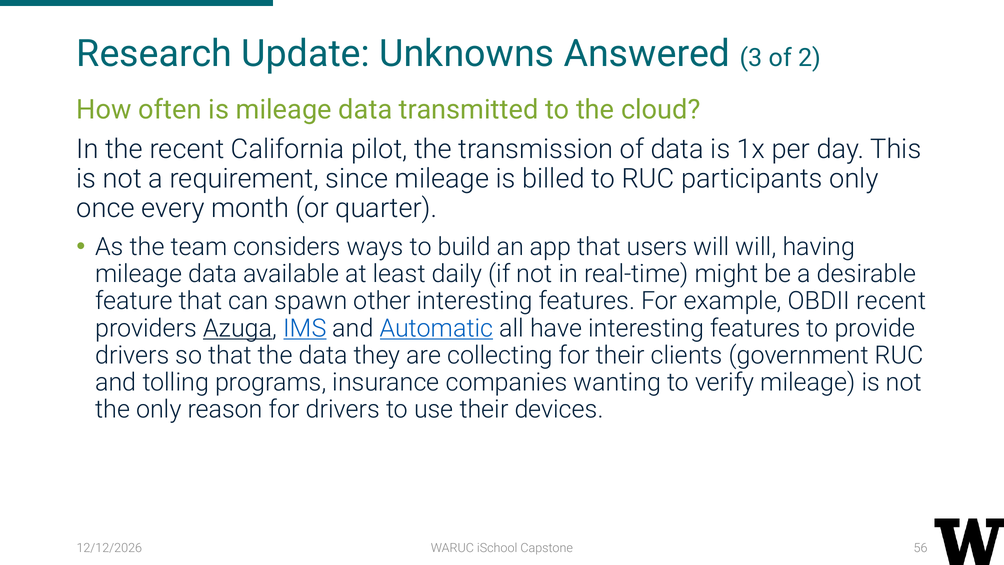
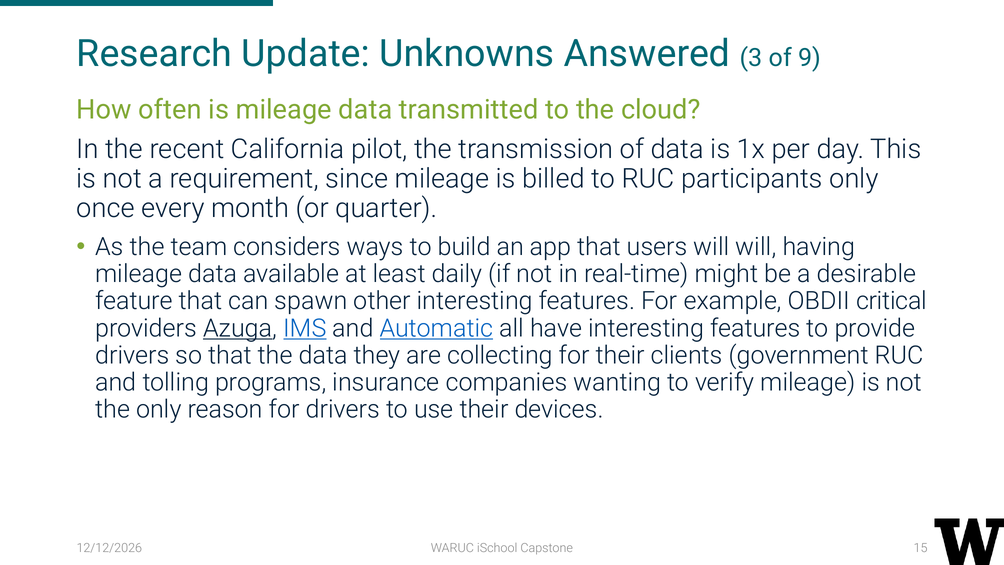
2: 2 -> 9 (809, 58)
OBDII recent: recent -> critical (892, 301)
56: 56 -> 15 (921, 548)
